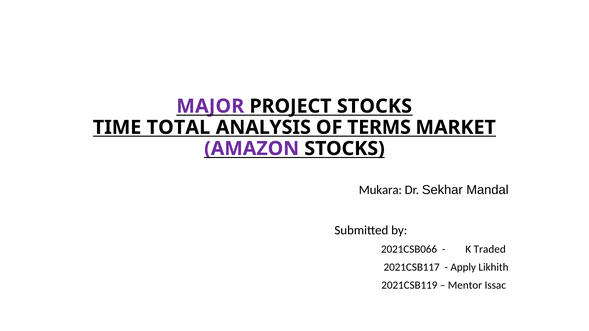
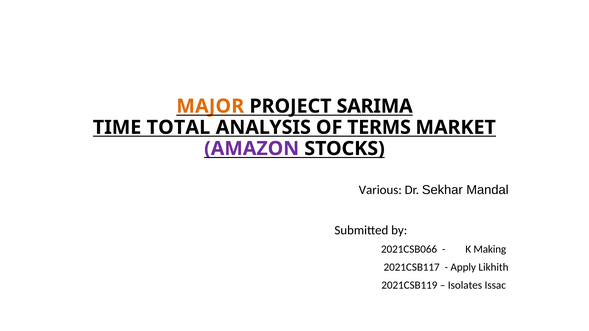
MAJOR colour: purple -> orange (210, 106)
PROJECT STOCKS: STOCKS -> SARIMA (375, 106)
Mukara: Mukara -> Various (380, 190)
Traded: Traded -> Making (490, 249)
Mentor: Mentor -> Isolates (465, 286)
